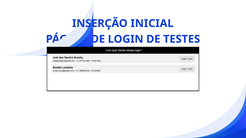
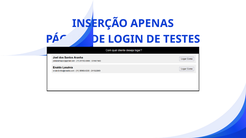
INICIAL: INICIAL -> APENAS (152, 23)
